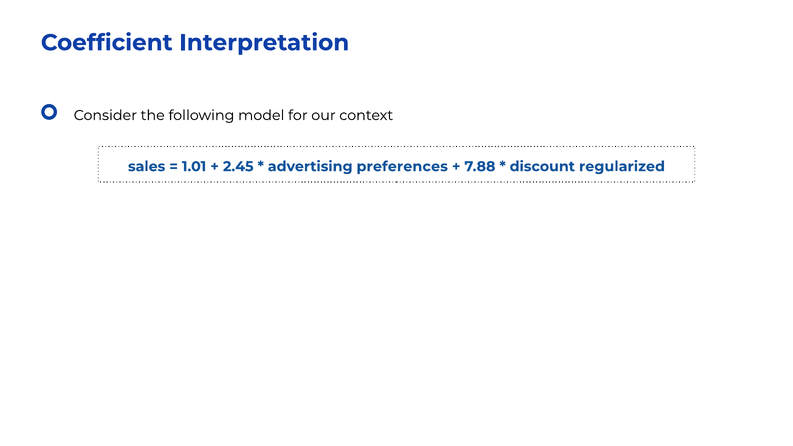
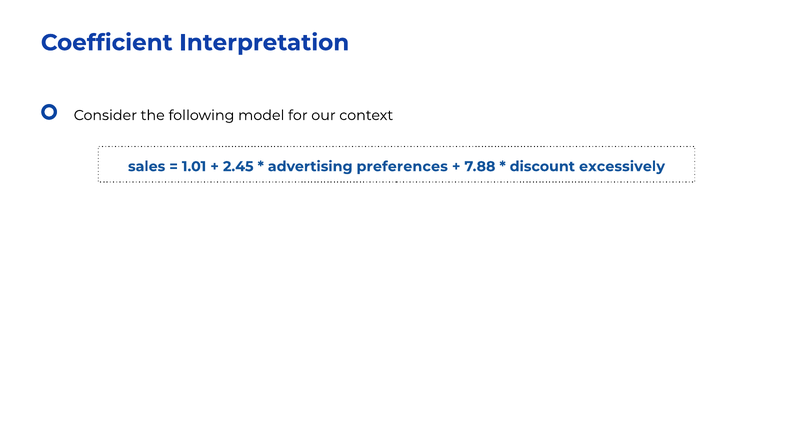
regularized: regularized -> excessively (622, 167)
